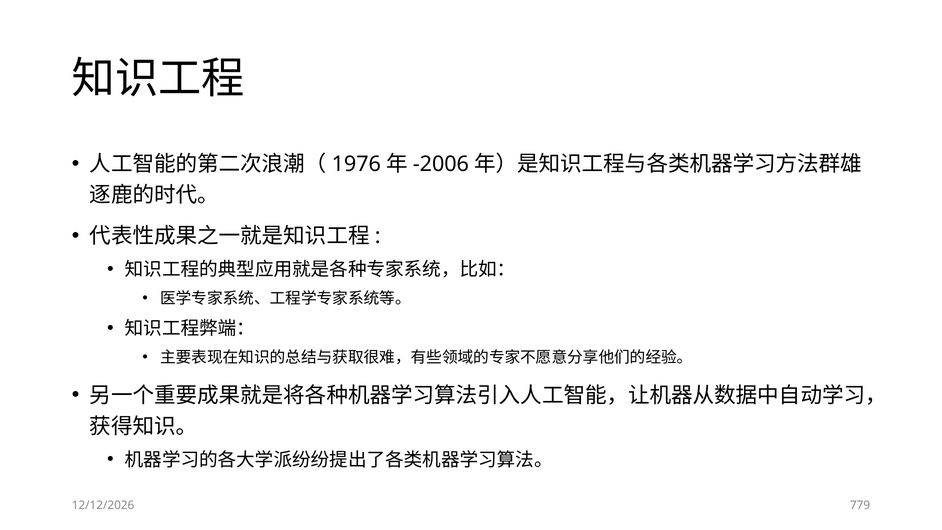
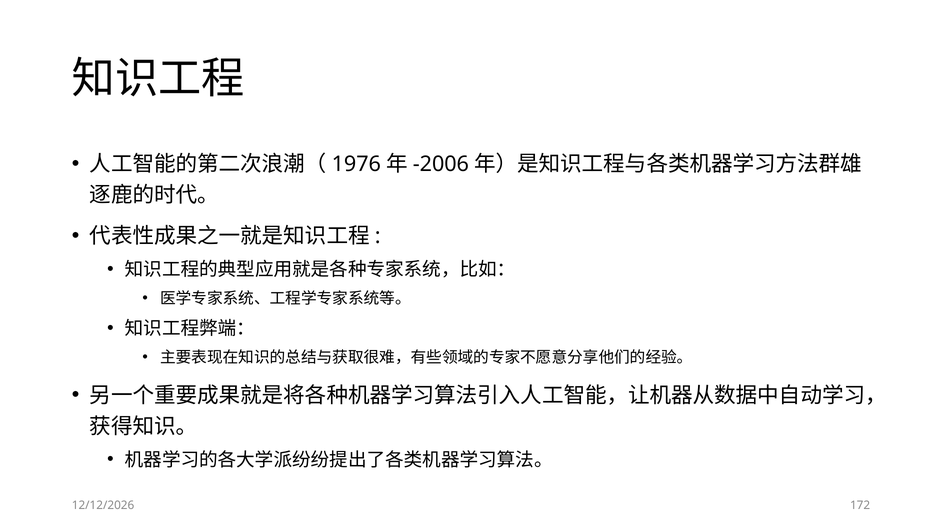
779: 779 -> 172 (860, 505)
